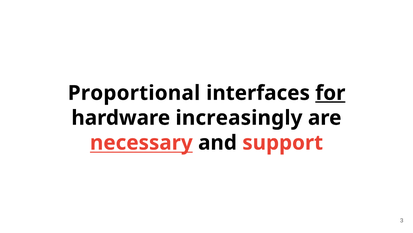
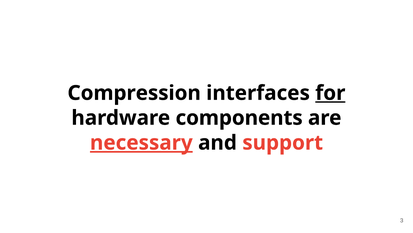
Proportional: Proportional -> Compression (134, 93)
increasingly: increasingly -> components (239, 118)
necessary underline: none -> present (141, 142)
